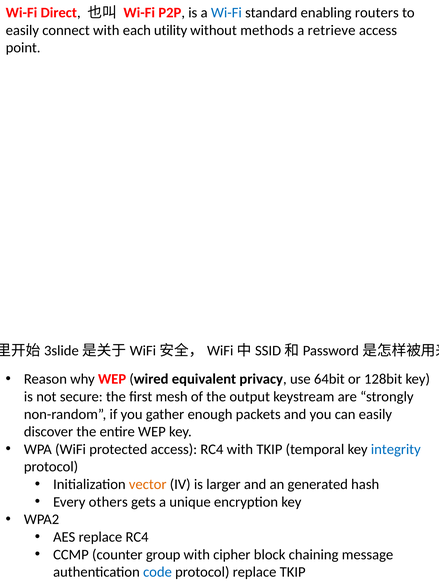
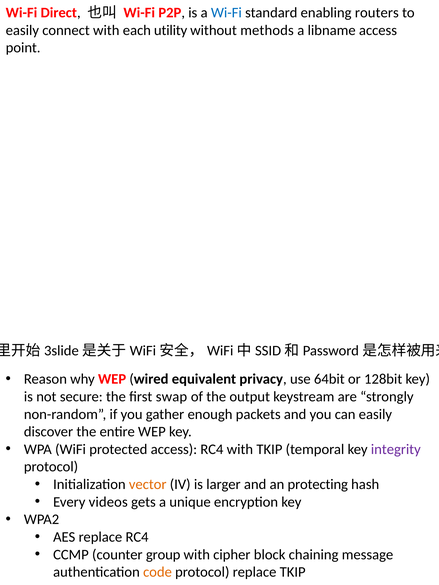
retrieve: retrieve -> libname (332, 30)
mesh: mesh -> swap (171, 397)
integrity colour: blue -> purple (396, 450)
generated: generated -> protecting (318, 485)
others: others -> videos (108, 502)
code colour: blue -> orange (157, 572)
